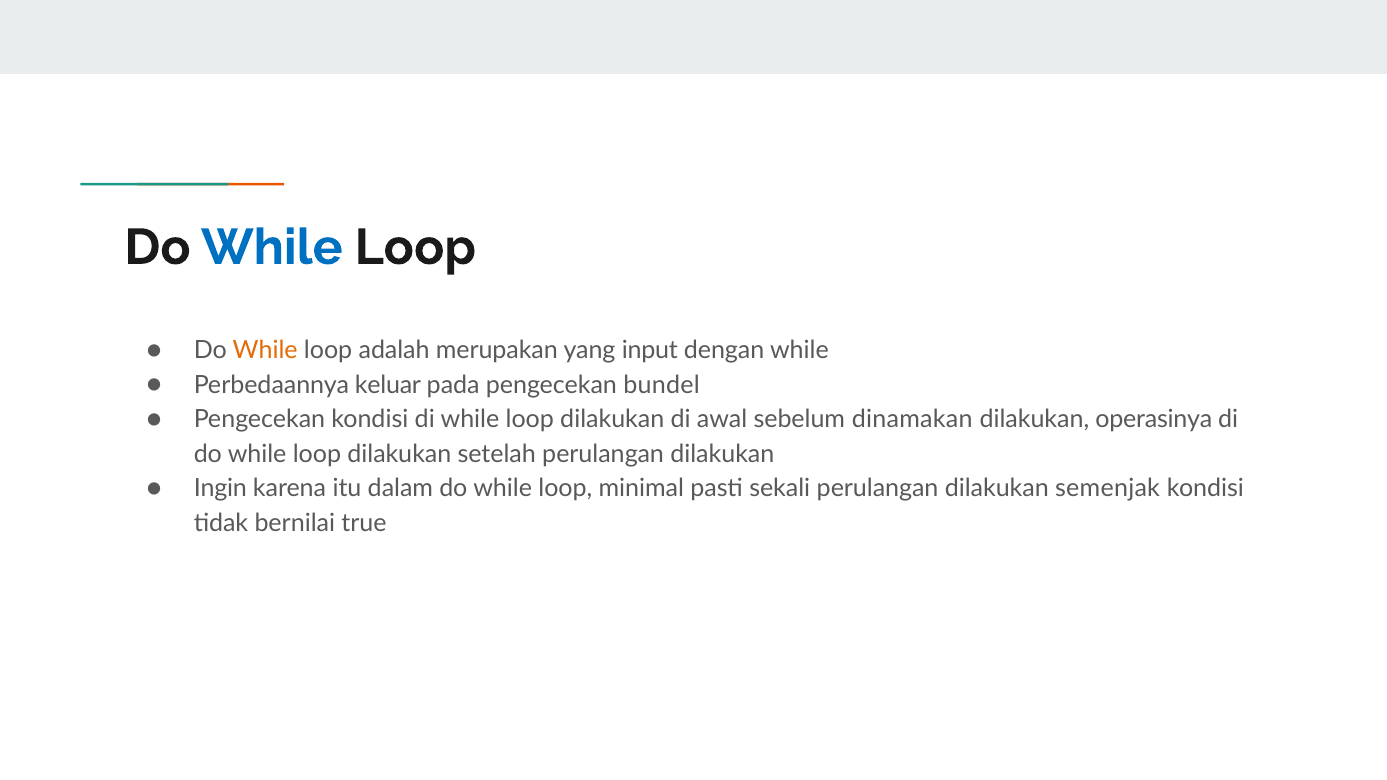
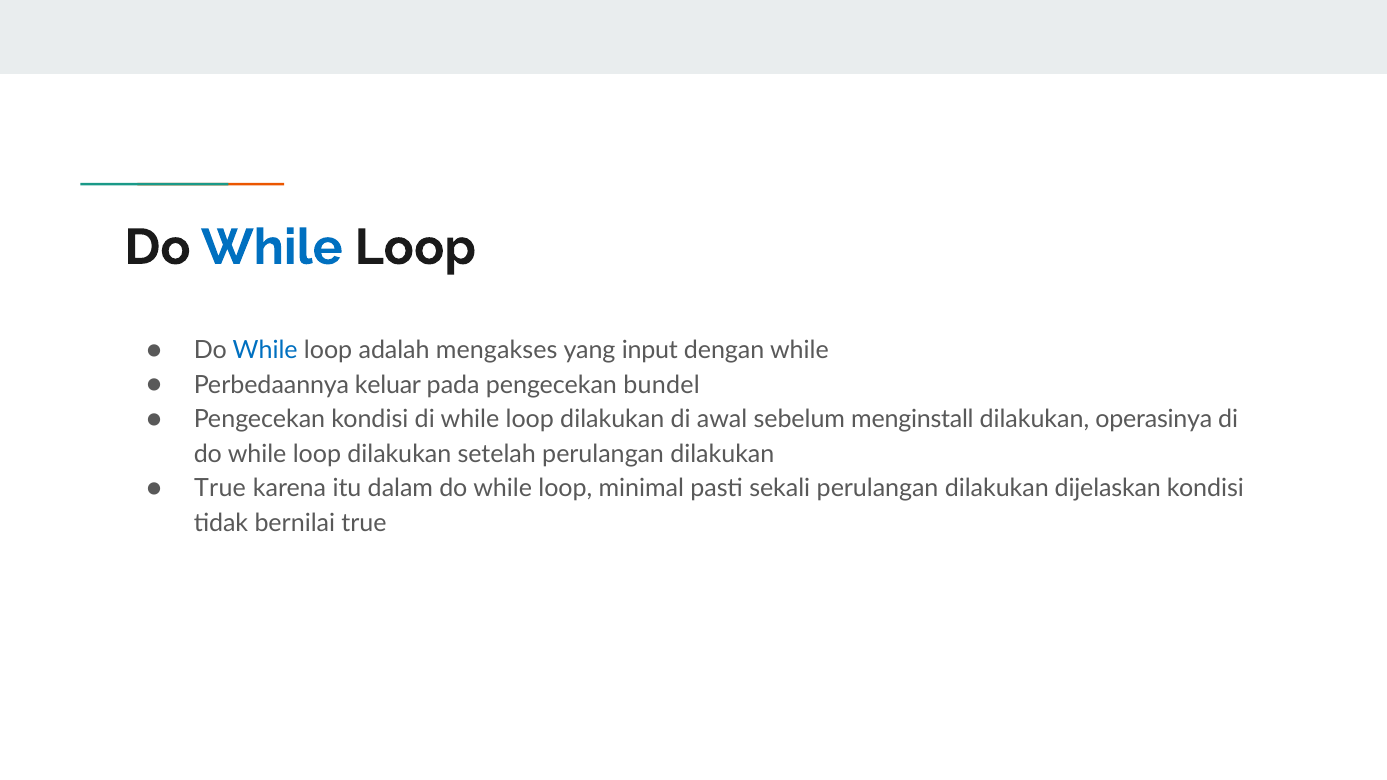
While colour: orange -> blue (265, 350)
merupakan: merupakan -> mengakses (497, 350)
dinamakan: dinamakan -> menginstall (912, 420)
Ingin: Ingin -> True (220, 489)
semenjak: semenjak -> dijelaskan (1108, 489)
